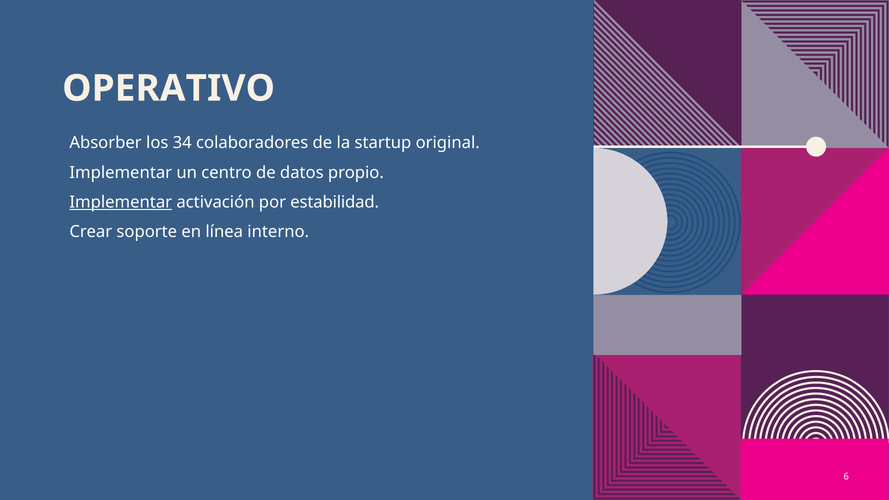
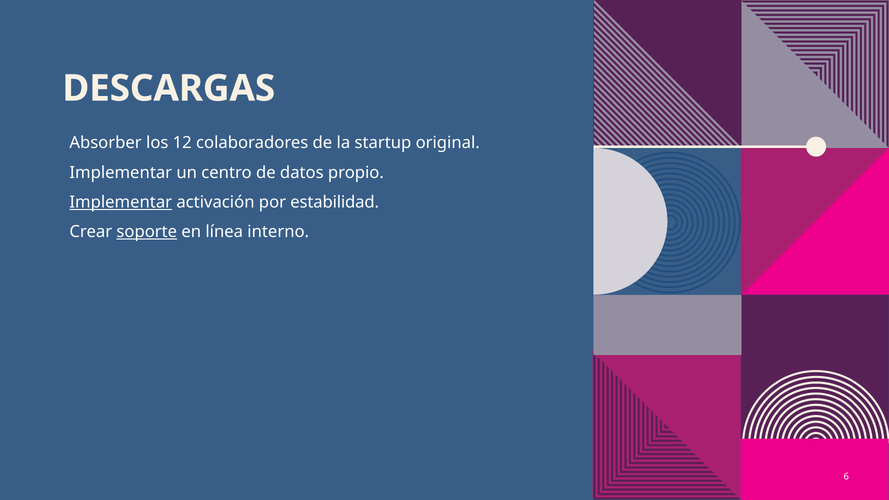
OPERATIVO: OPERATIVO -> DESCARGAS (169, 88)
34: 34 -> 12 (182, 143)
soporte underline: none -> present (147, 232)
